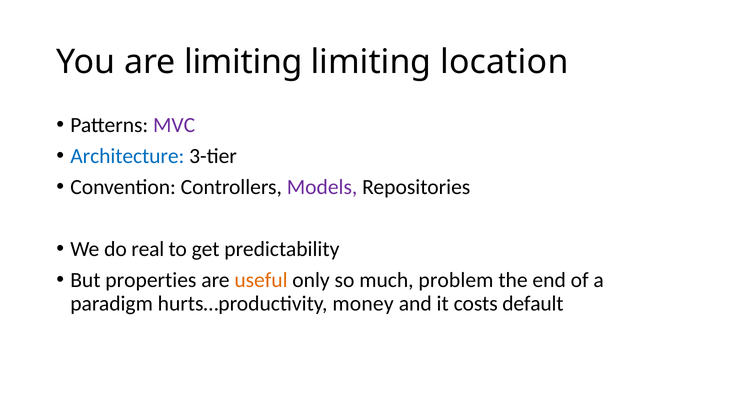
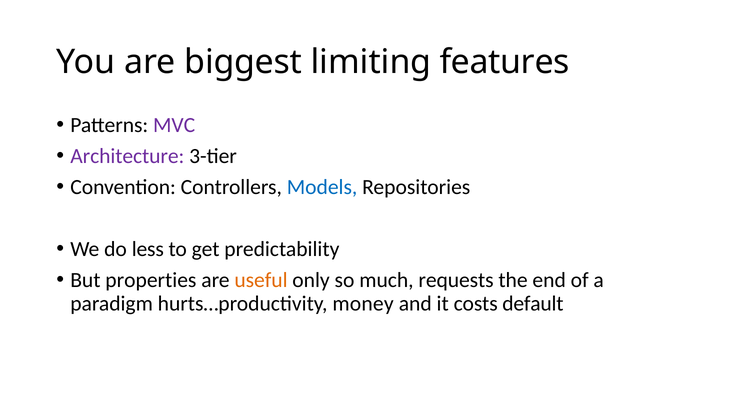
are limiting: limiting -> biggest (243, 62)
location: location -> features (505, 62)
Architecture colour: blue -> purple (127, 156)
Models colour: purple -> blue (322, 187)
real: real -> less (148, 249)
problem: problem -> requests (456, 280)
